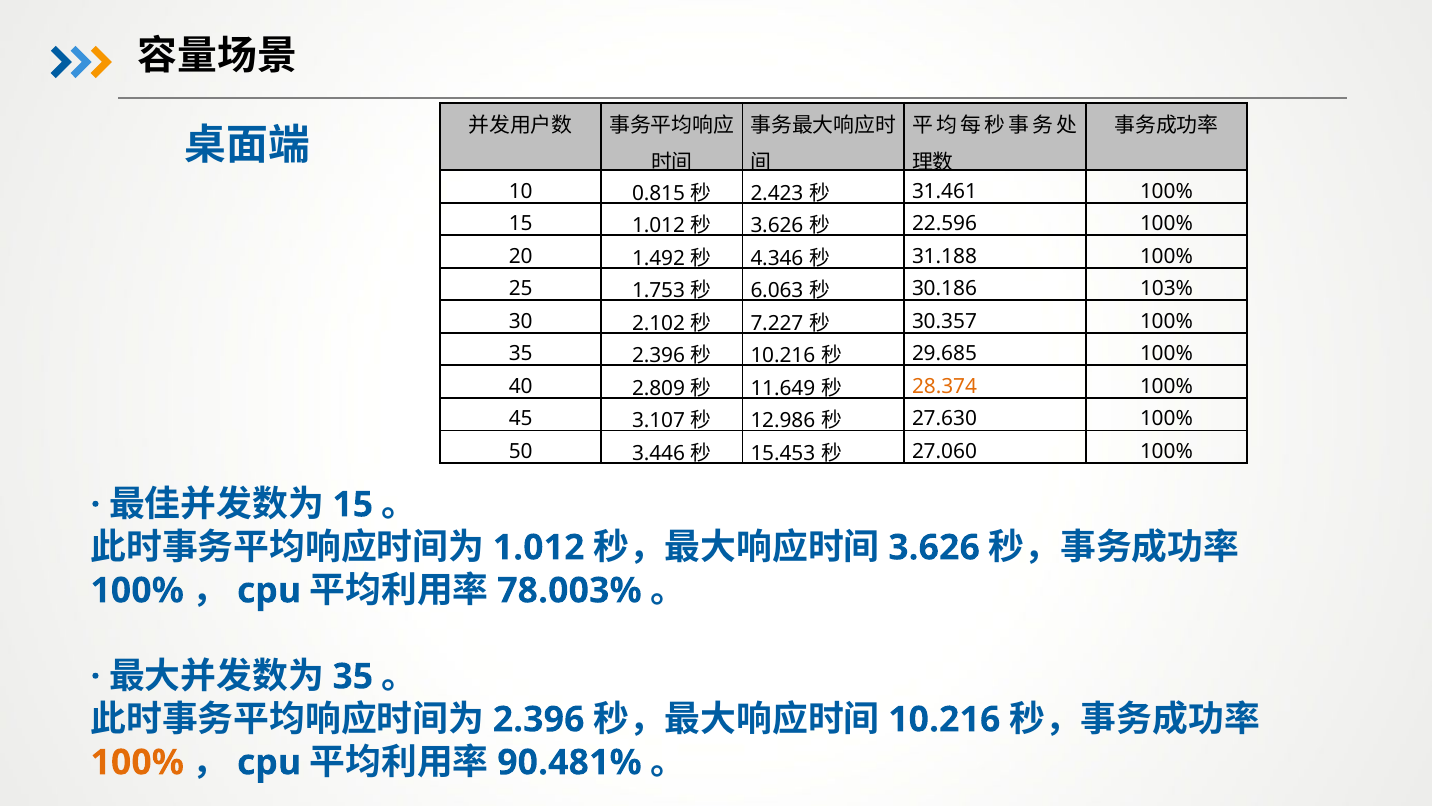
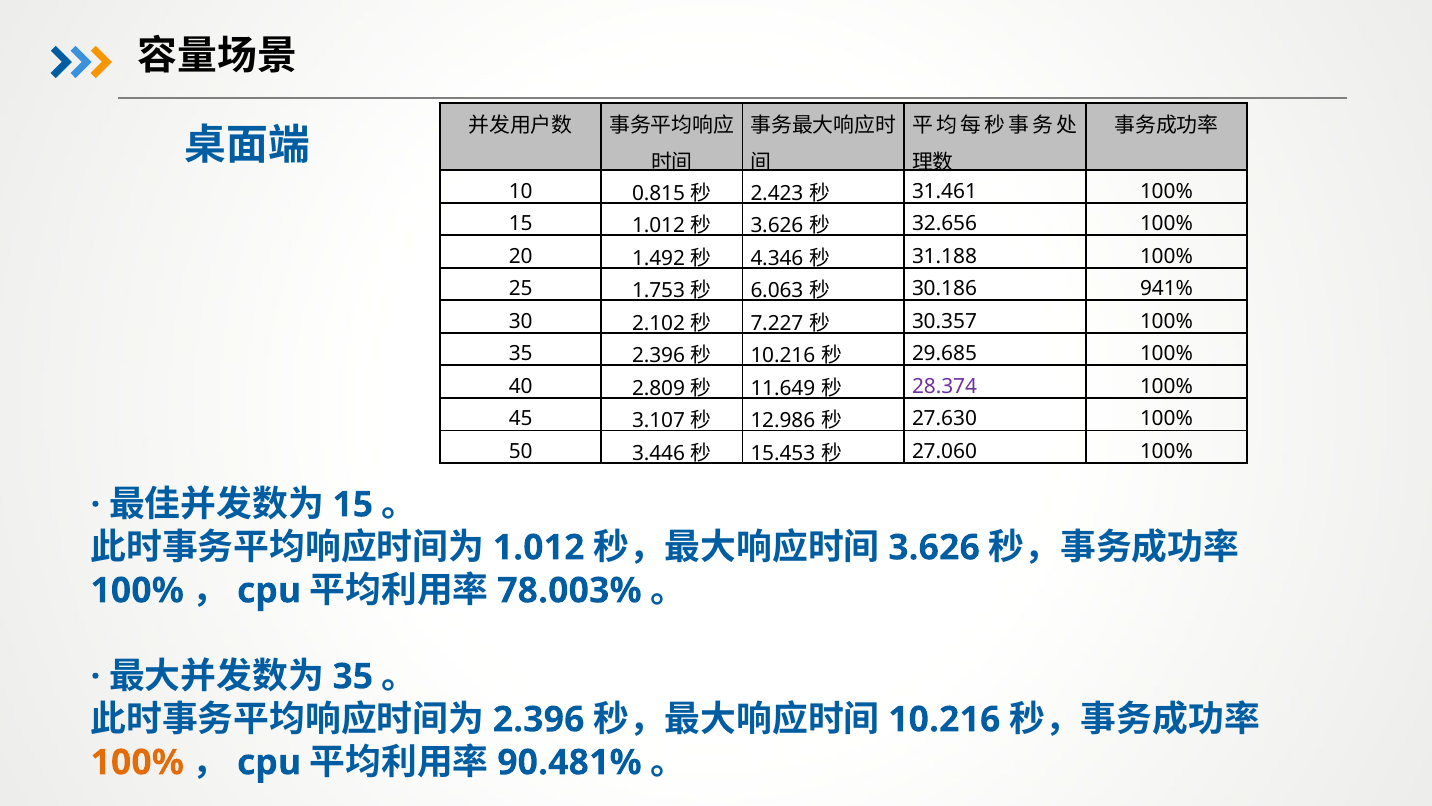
22.596: 22.596 -> 32.656 (945, 224)
103%: 103% -> 941% (1167, 289)
28.374 colour: orange -> purple (945, 386)
